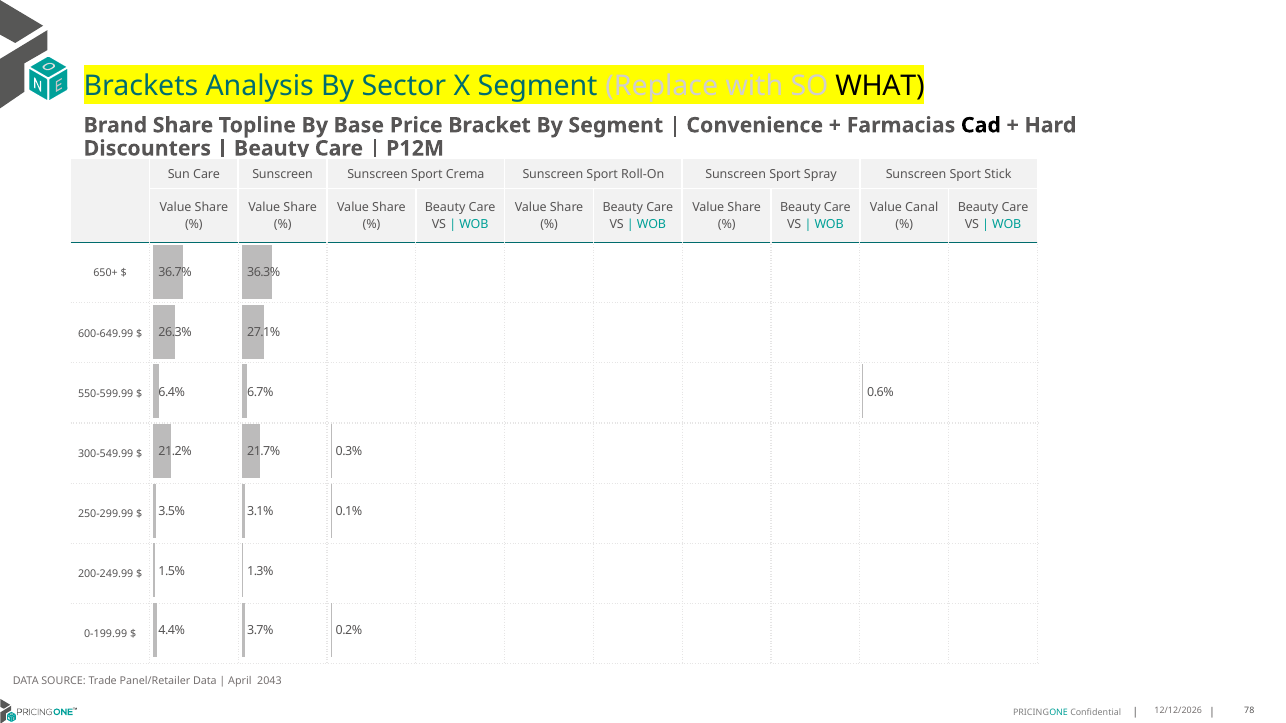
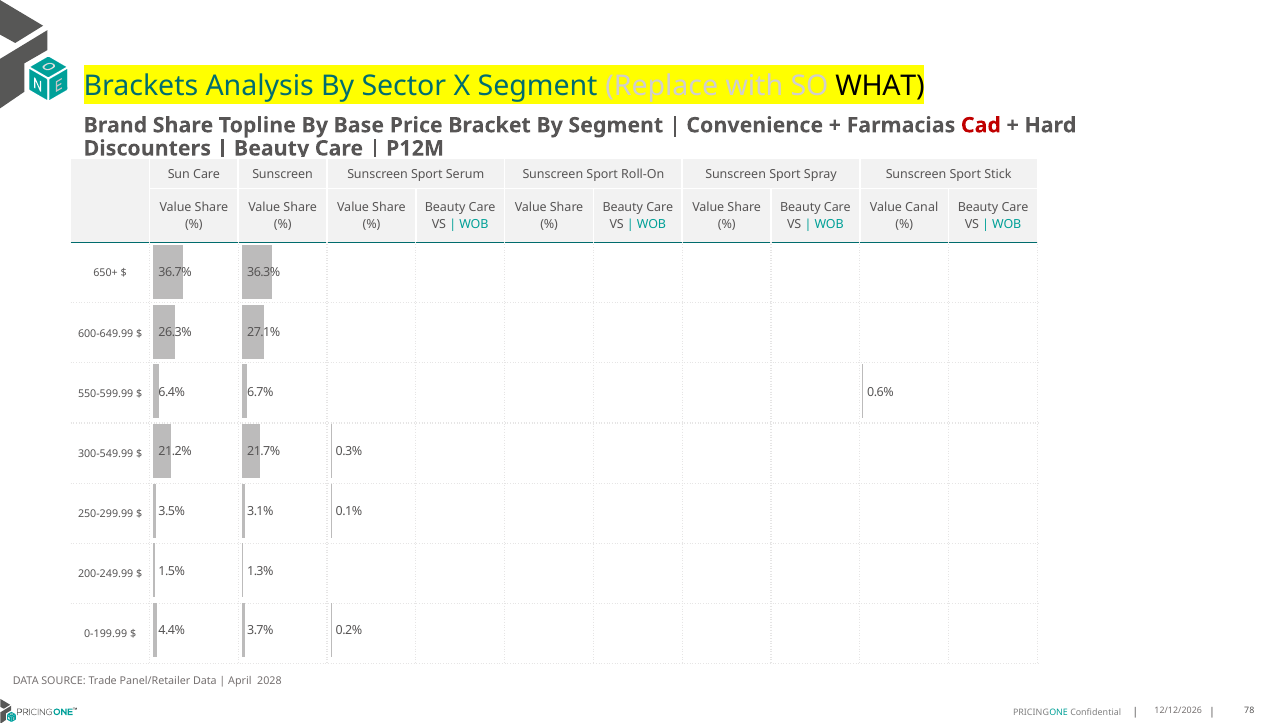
Cad colour: black -> red (981, 125)
Crema: Crema -> Serum (465, 174)
2043: 2043 -> 2028 (269, 681)
